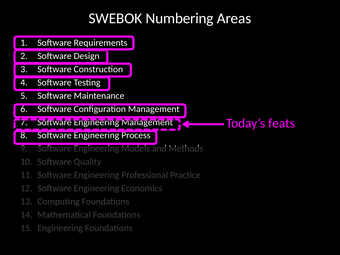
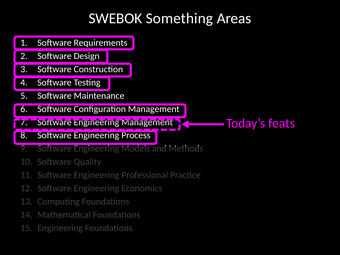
Numbering: Numbering -> Something (179, 18)
